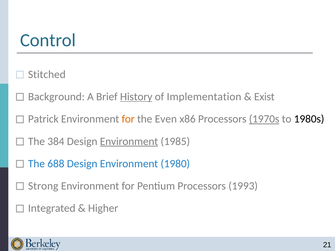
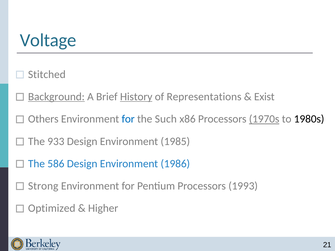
Control: Control -> Voltage (48, 40)
Background underline: none -> present (56, 97)
Implementation: Implementation -> Representations (204, 97)
Patrick: Patrick -> Others (43, 119)
for colour: orange -> blue (128, 119)
Even: Even -> Such (166, 119)
384: 384 -> 933 (56, 141)
Environment underline: present -> none (129, 141)
688: 688 -> 586 (56, 164)
1980: 1980 -> 1986 (175, 164)
Integrated: Integrated -> Optimized (52, 208)
